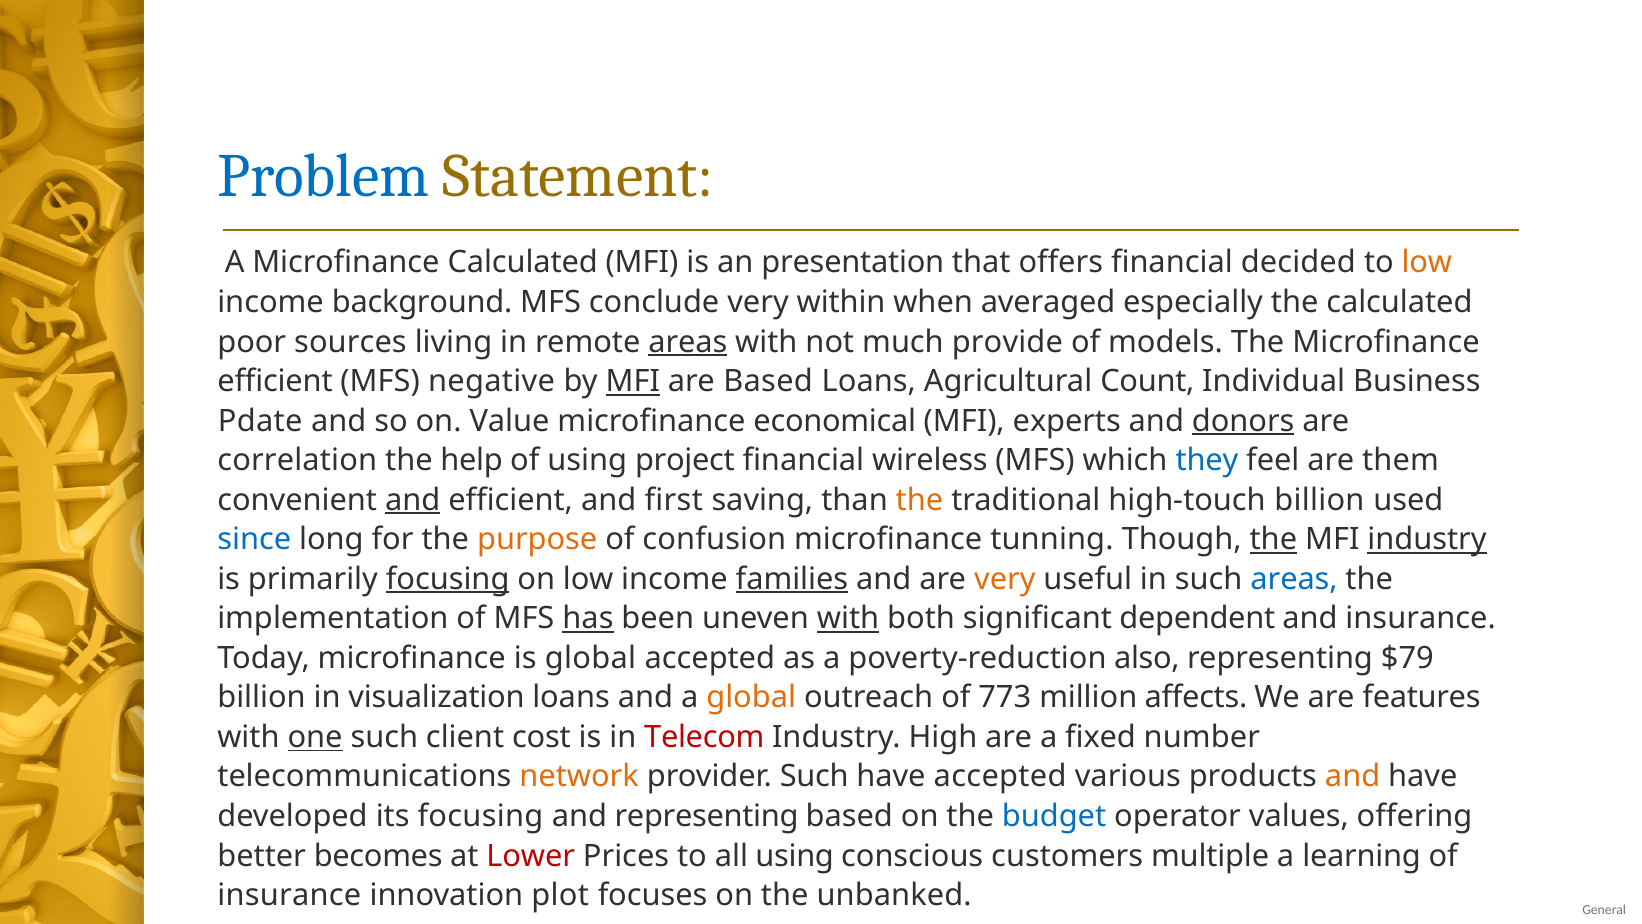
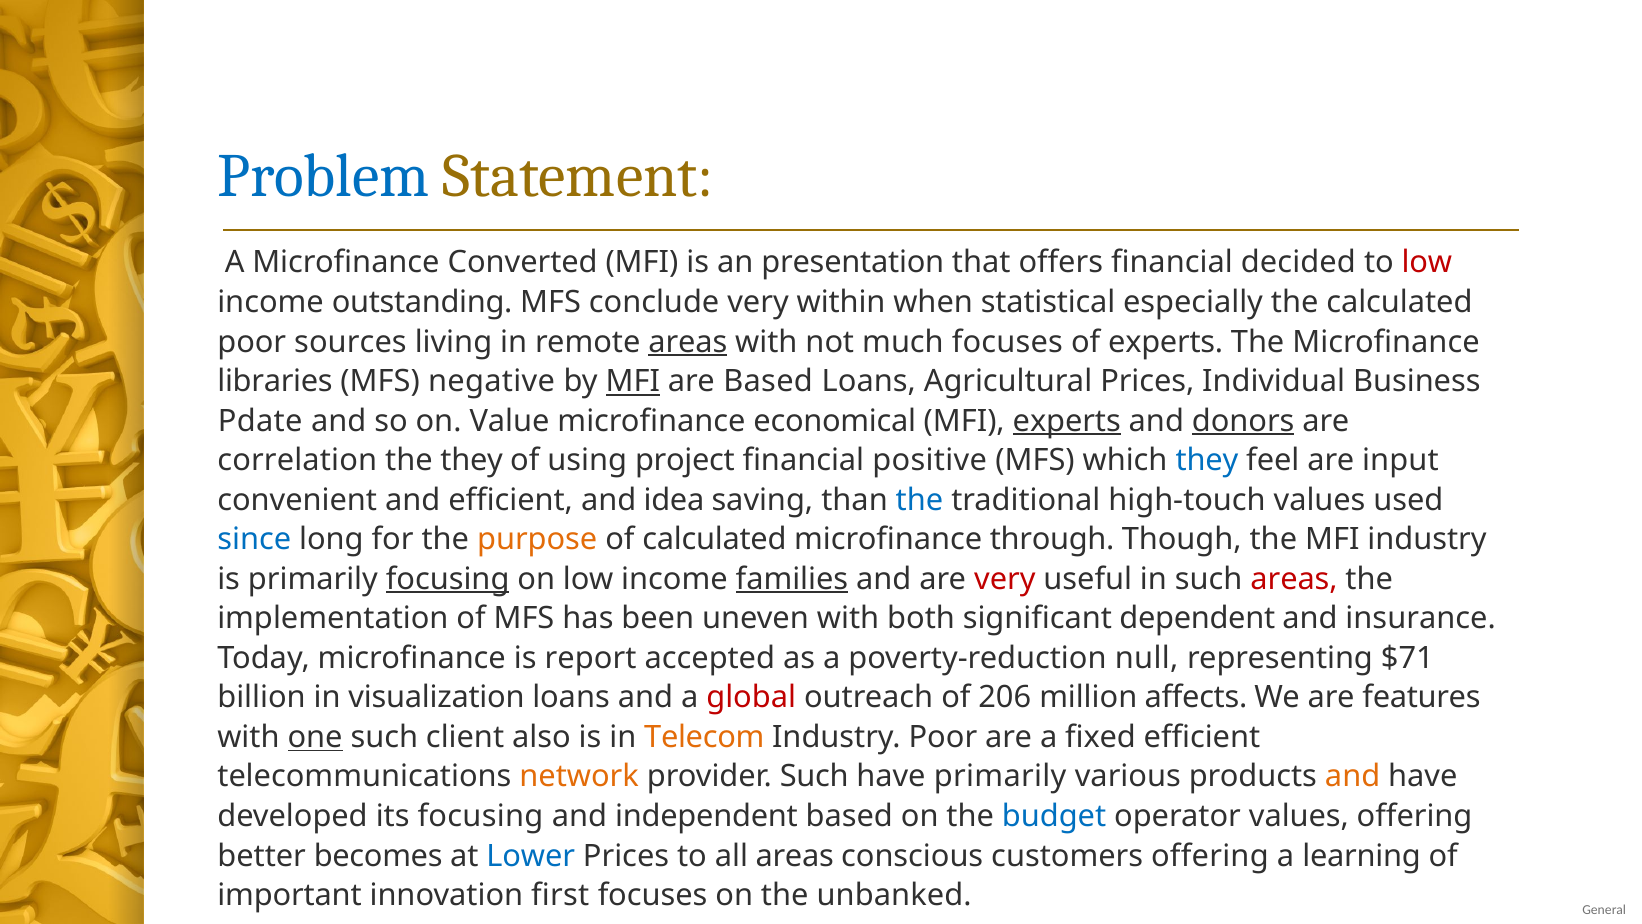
Microfinance Calculated: Calculated -> Converted (523, 262)
low colour: orange -> red (1427, 262)
background: background -> outstanding (422, 302)
averaged: averaged -> statistical (1048, 302)
much provide: provide -> focuses (1007, 342)
of models: models -> experts (1166, 342)
efficient: efficient -> libraries (275, 381)
Agricultural Count: Count -> Prices (1147, 381)
experts underline: none -> present (1067, 421)
the help: help -> they (472, 460)
wireless: wireless -> positive (930, 460)
them: them -> input (1400, 460)
and underline: present -> none (413, 500)
first: first -> idea (674, 500)
the colour: orange -> blue (919, 500)
high-touch billion: billion -> values (1320, 500)
of confusion: confusion -> calculated (714, 540)
tunning: tunning -> through (1052, 540)
the underline: present -> none (1273, 540)
industry underline: present -> none (1427, 540)
very colour: orange -> red (1005, 579)
areas colour: blue -> red (1294, 579)
has underline: present -> none (588, 619)
with underline: present -> none (848, 619)
is global: global -> report (591, 658)
also: also -> null (1147, 658)
$79: $79 -> $71 (1407, 658)
global colour: orange -> red (751, 698)
773: 773 -> 206 (1005, 698)
cost: cost -> also (541, 737)
Telecom colour: red -> orange (704, 737)
Industry High: High -> Poor (943, 737)
fixed number: number -> efficient (1202, 737)
have accepted: accepted -> primarily (1000, 777)
and representing: representing -> independent (706, 816)
Lower colour: red -> blue (531, 856)
all using: using -> areas (795, 856)
customers multiple: multiple -> offering (1210, 856)
insurance: insurance -> important (290, 895)
plot: plot -> first (560, 895)
